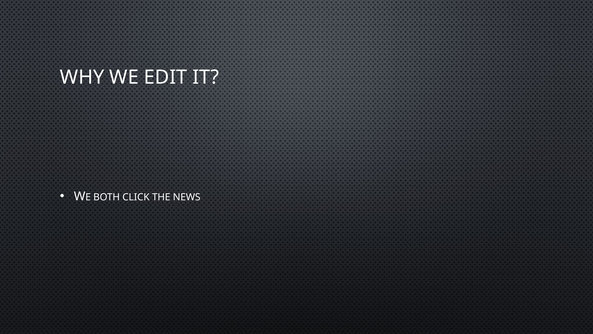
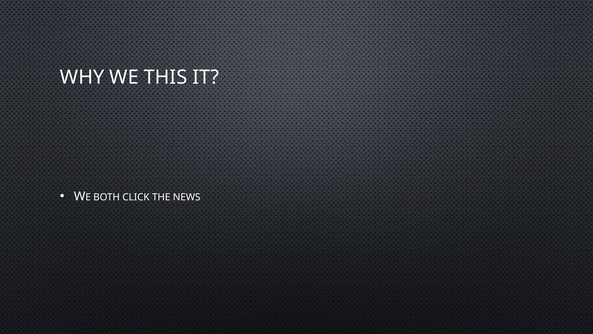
EDIT: EDIT -> THIS (166, 77)
